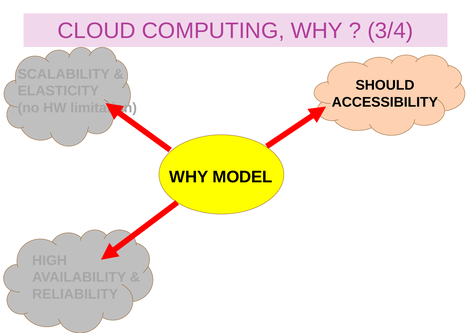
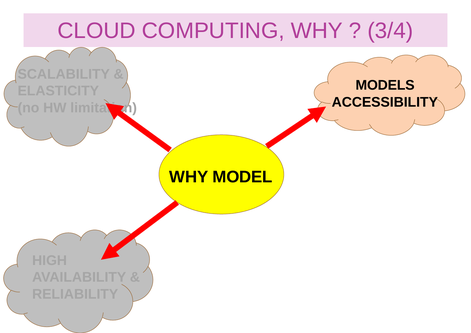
SHOULD: SHOULD -> MODELS (385, 85)
